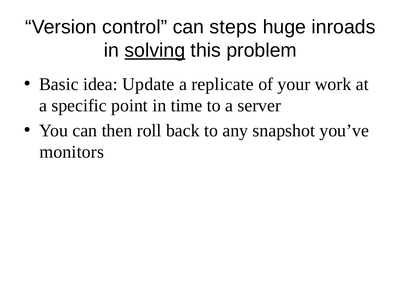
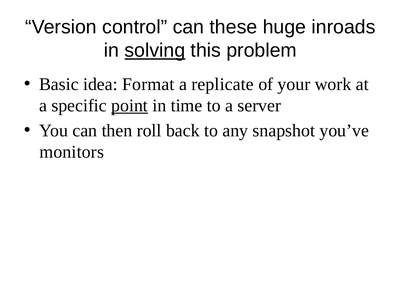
steps: steps -> these (233, 27)
Update: Update -> Format (148, 84)
point underline: none -> present (130, 106)
